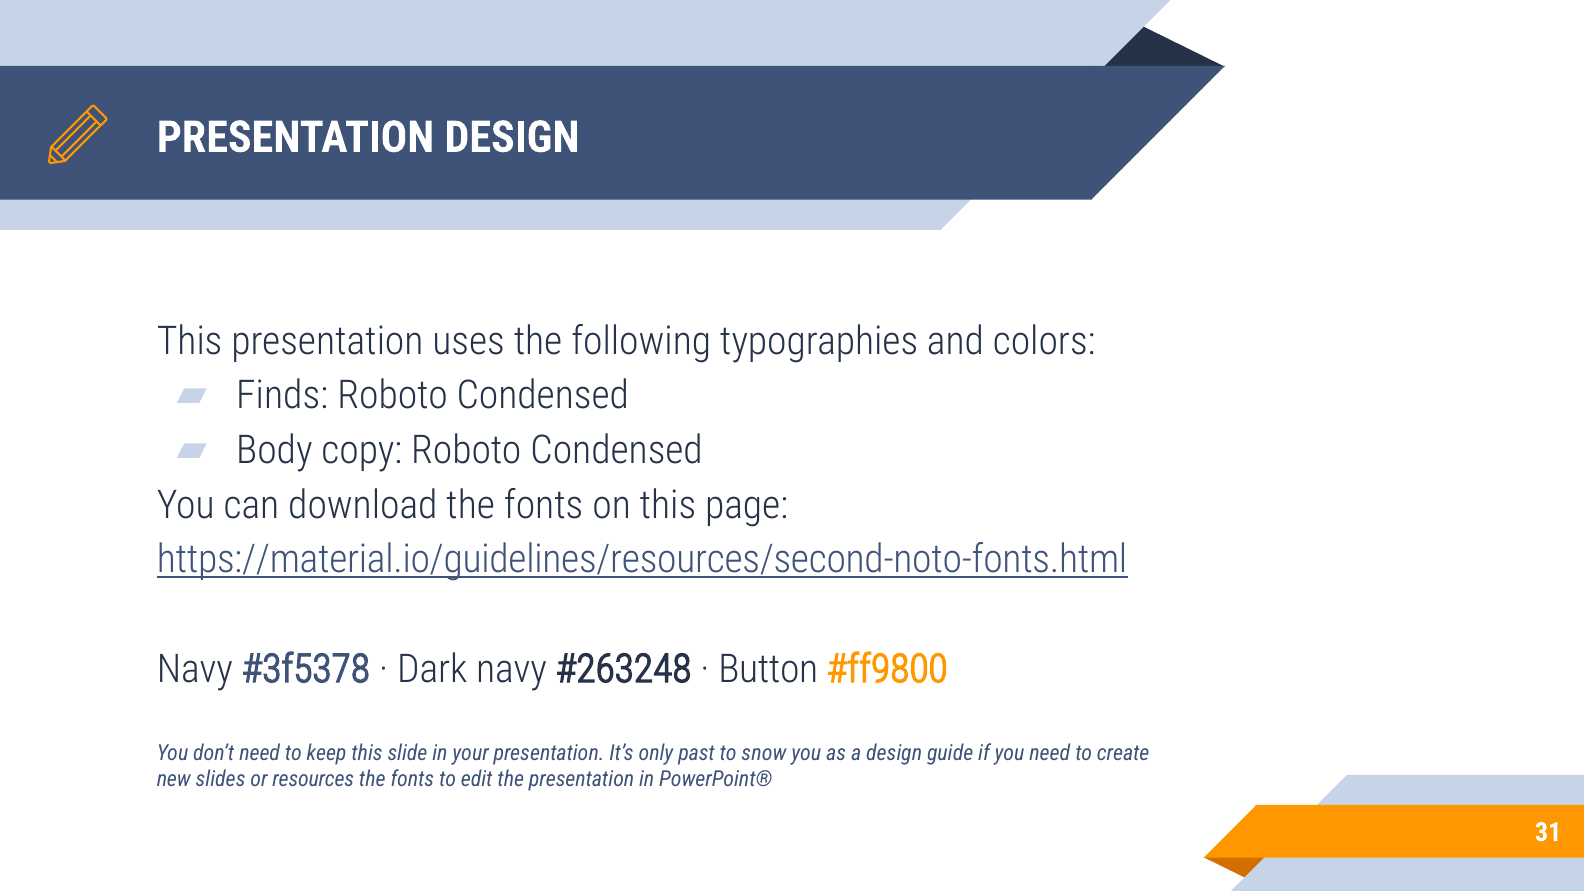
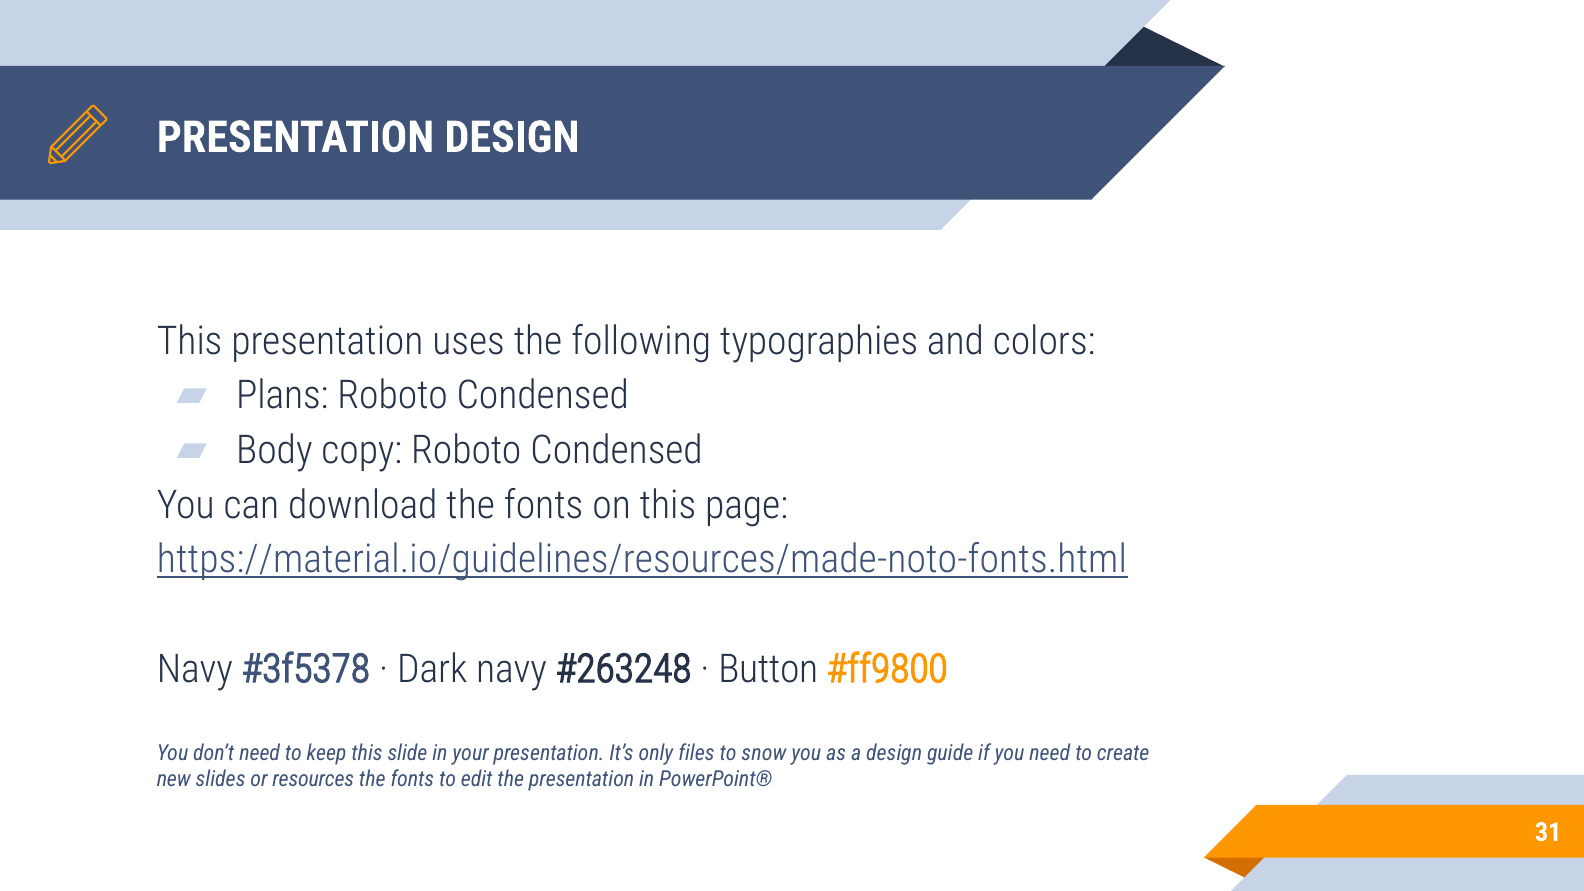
Finds: Finds -> Plans (282, 396)
https://material.io/guidelines/resources/second-noto-fonts.html: https://material.io/guidelines/resources/second-noto-fonts.html -> https://material.io/guidelines/resources/made-noto-fonts.html (642, 560)
past: past -> files (696, 753)
